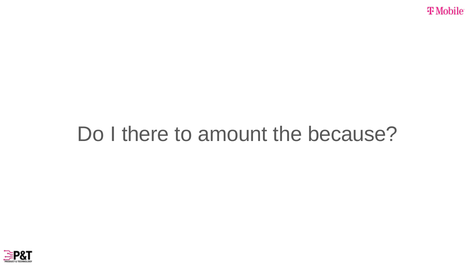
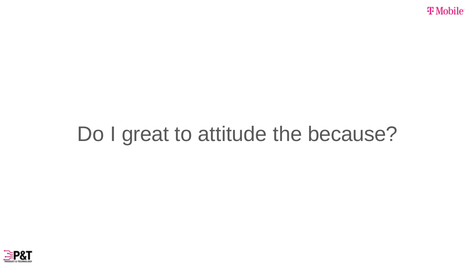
there: there -> great (145, 135)
amount: amount -> attitude (232, 135)
